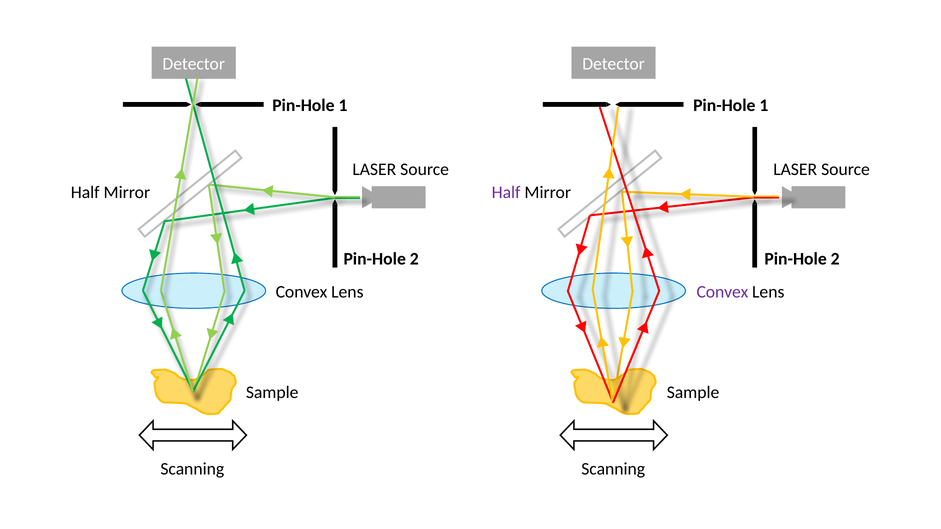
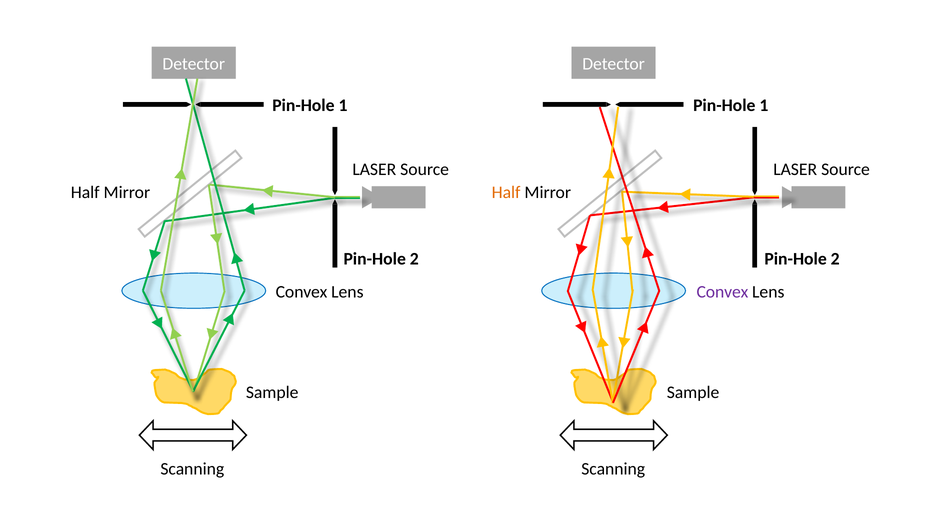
Half colour: purple -> orange (506, 193)
